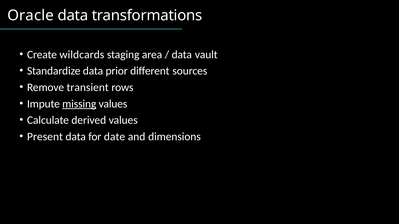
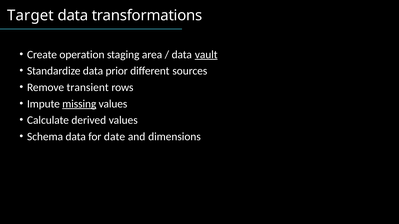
Oracle: Oracle -> Target (31, 15)
wildcards: wildcards -> operation (82, 55)
vault underline: none -> present (206, 55)
Present: Present -> Schema (45, 137)
